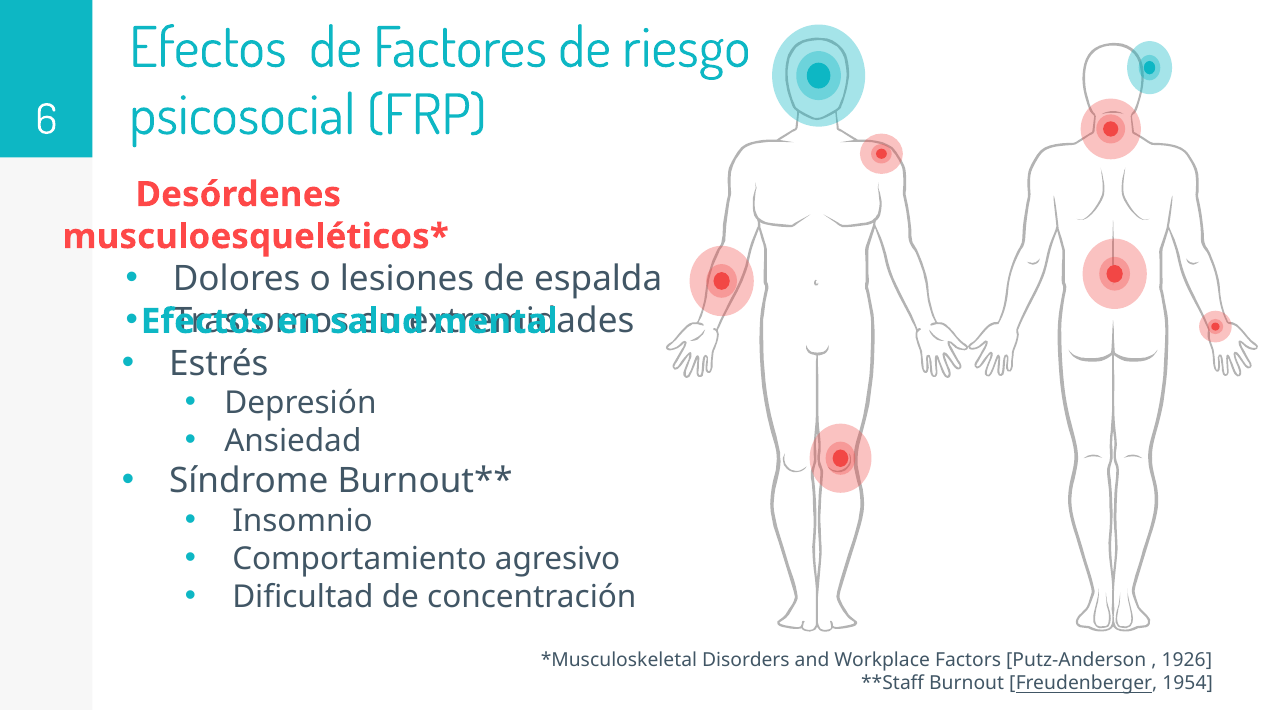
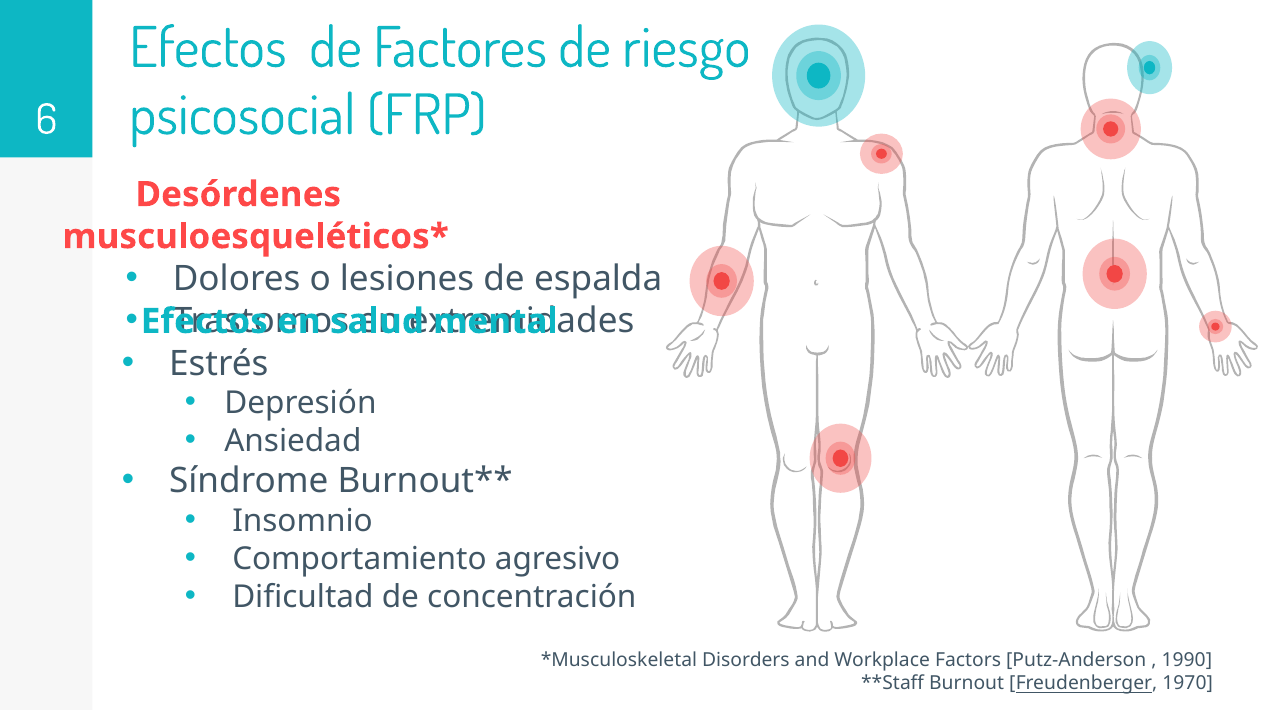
1926: 1926 -> 1990 (1187, 660)
1954: 1954 -> 1970 (1188, 683)
